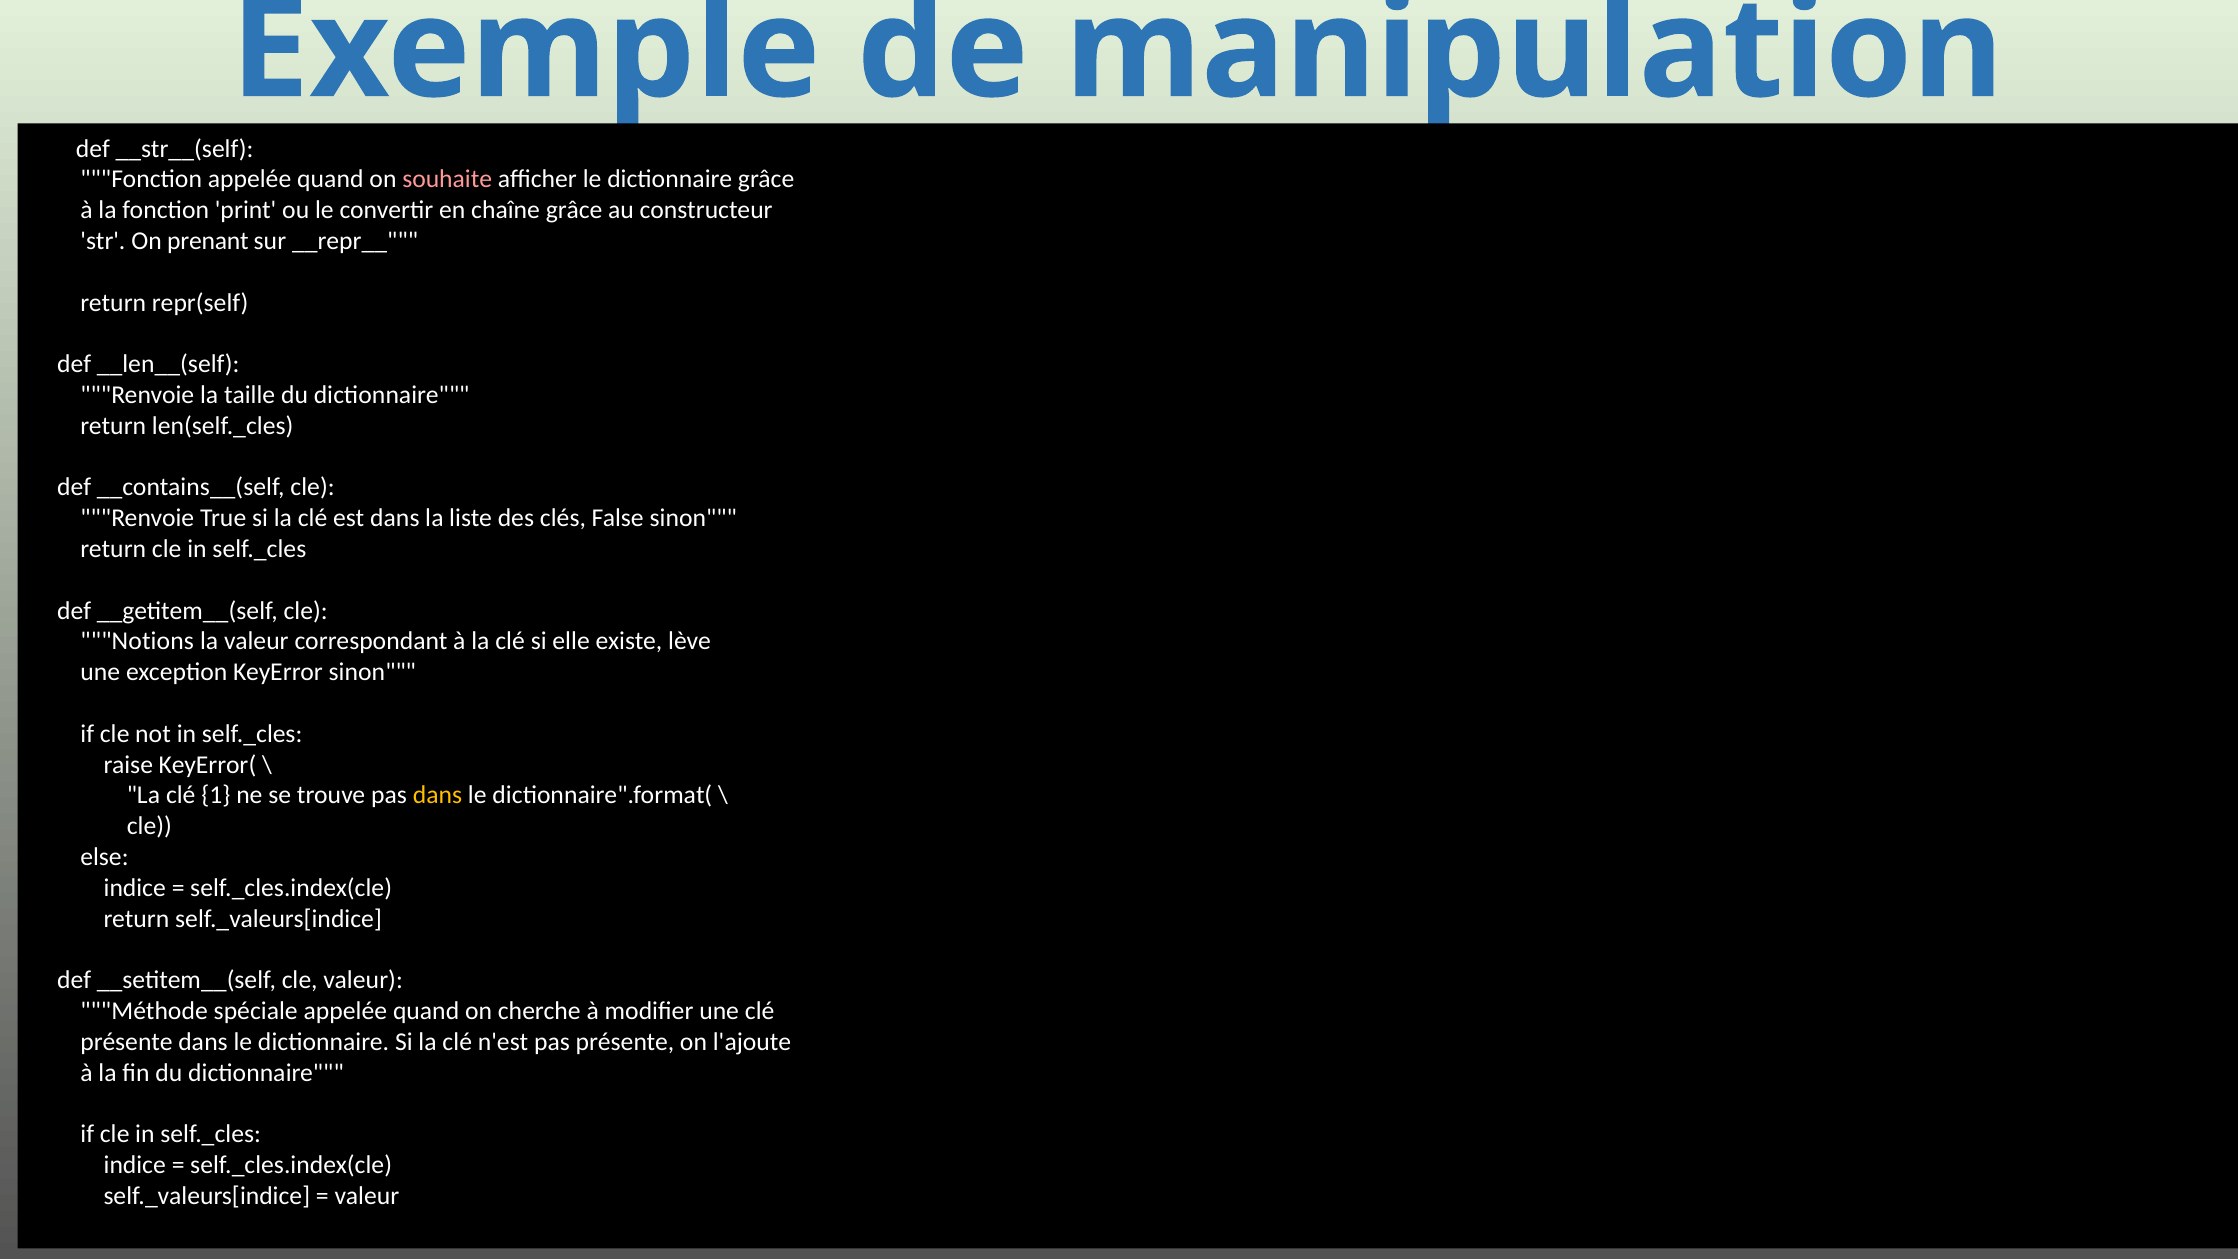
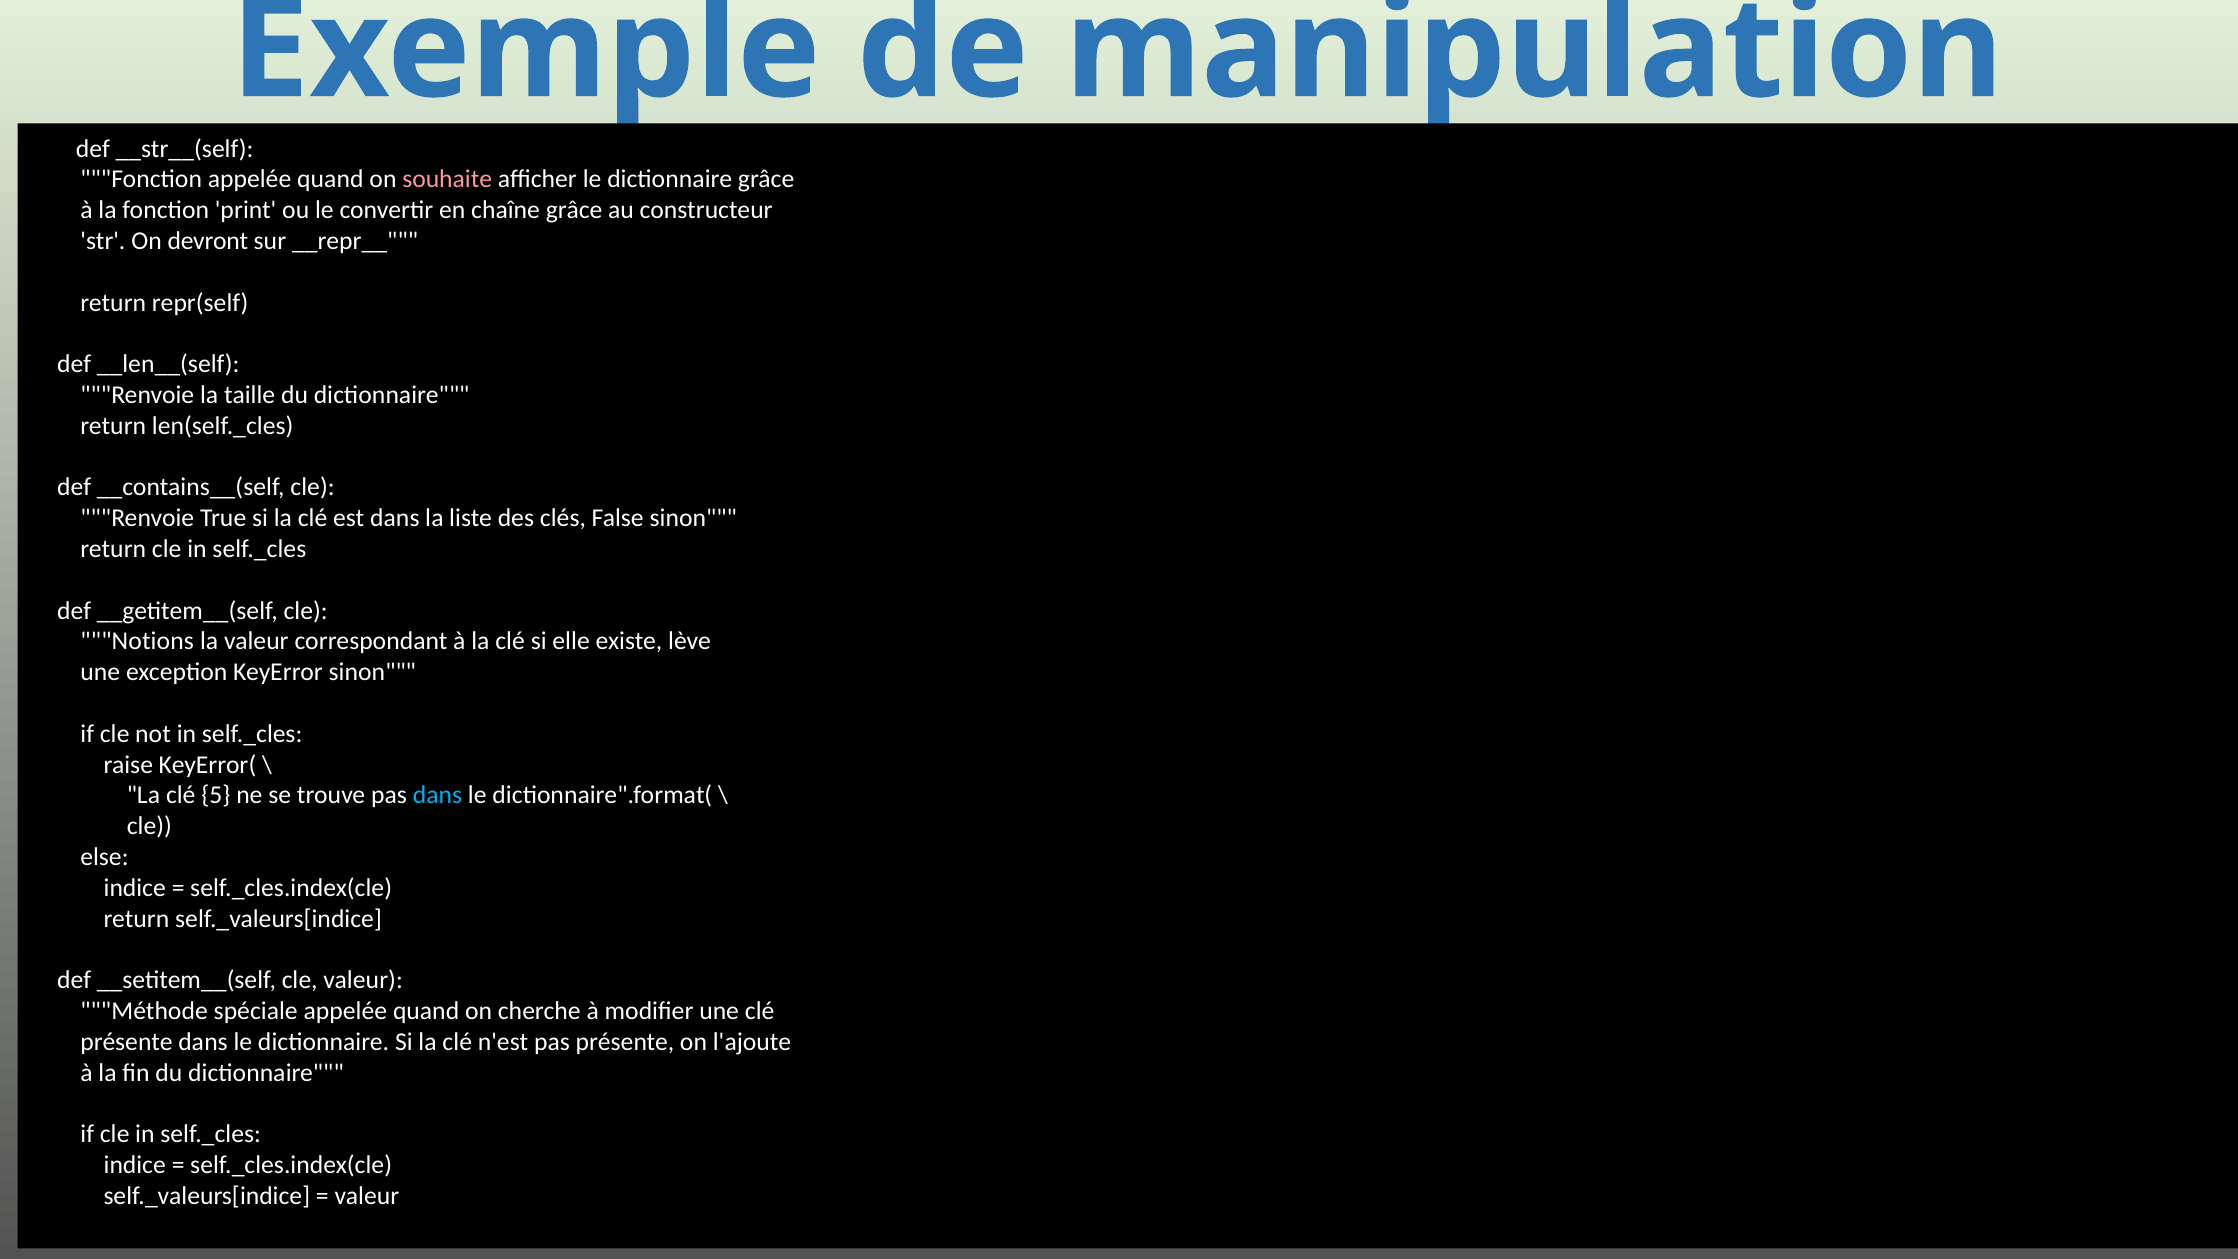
prenant: prenant -> devront (208, 241)
1: 1 -> 5 (216, 795)
dans colour: yellow -> light blue (437, 795)
